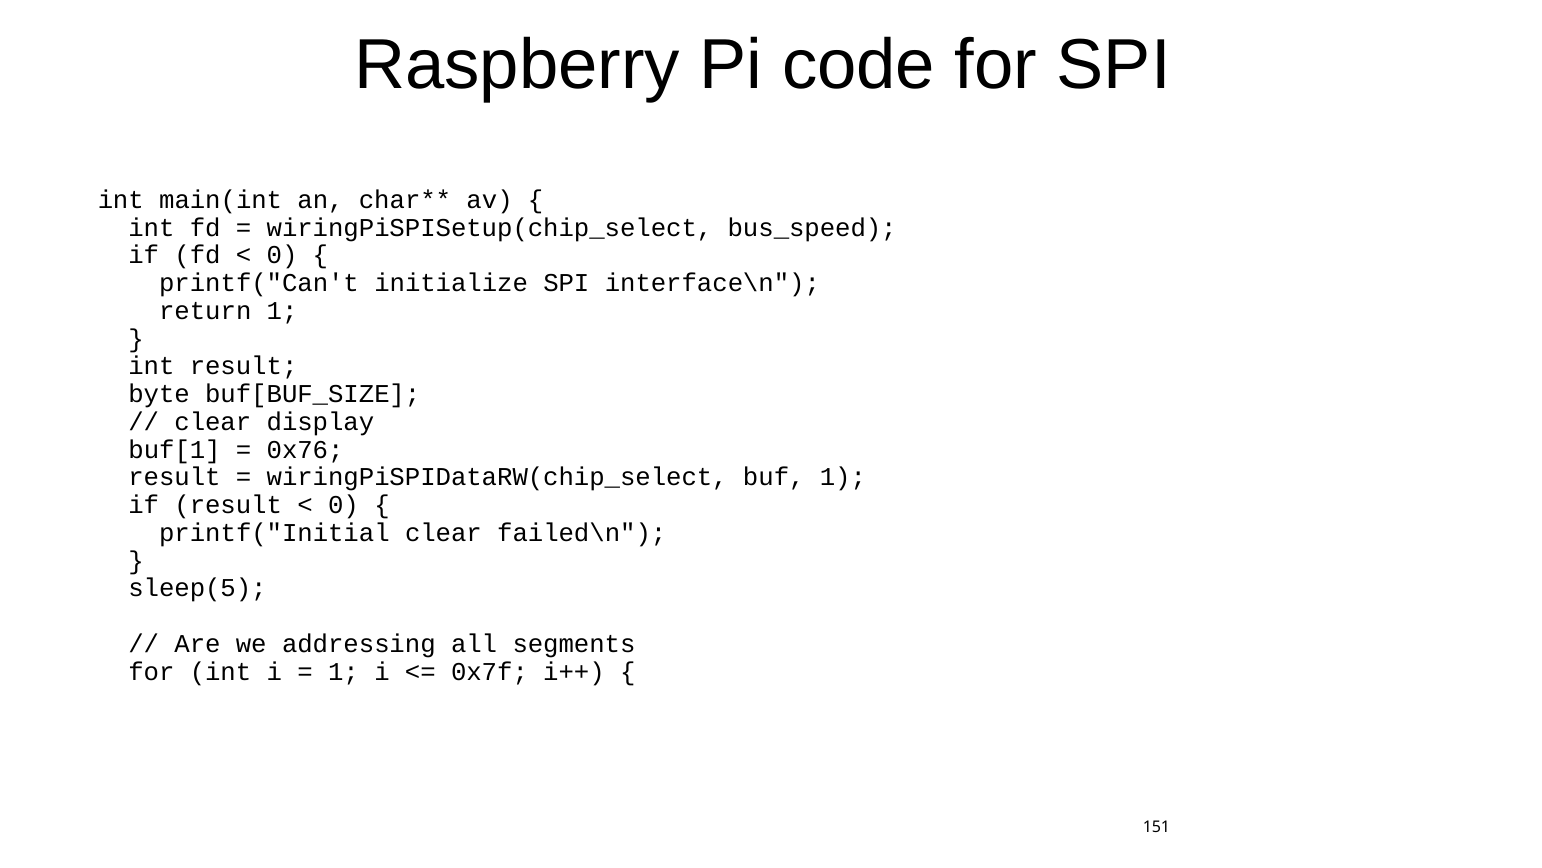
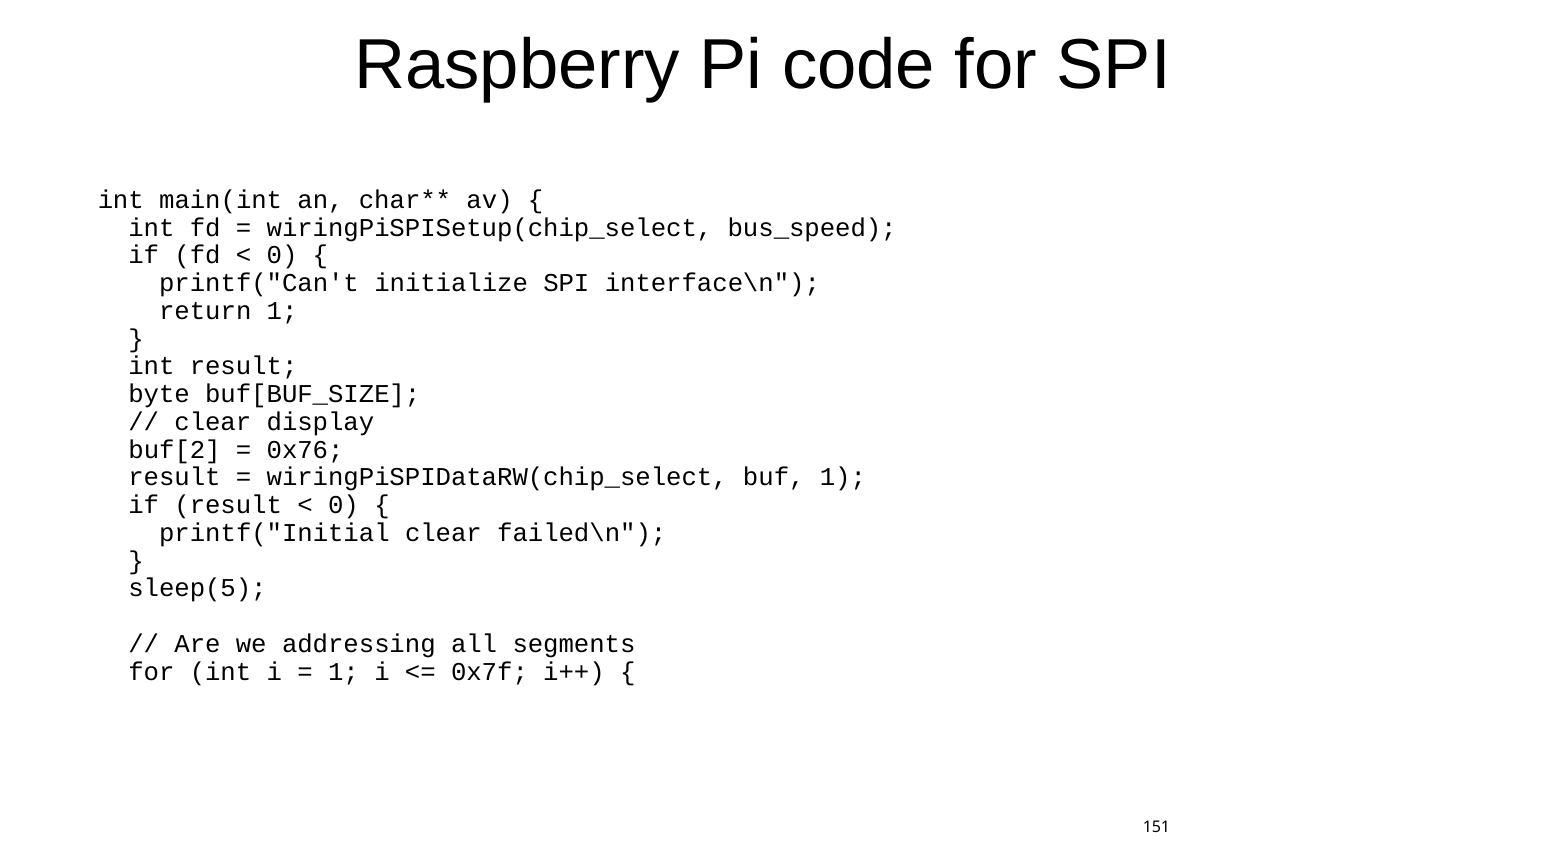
buf[1: buf[1 -> buf[2 (175, 449)
